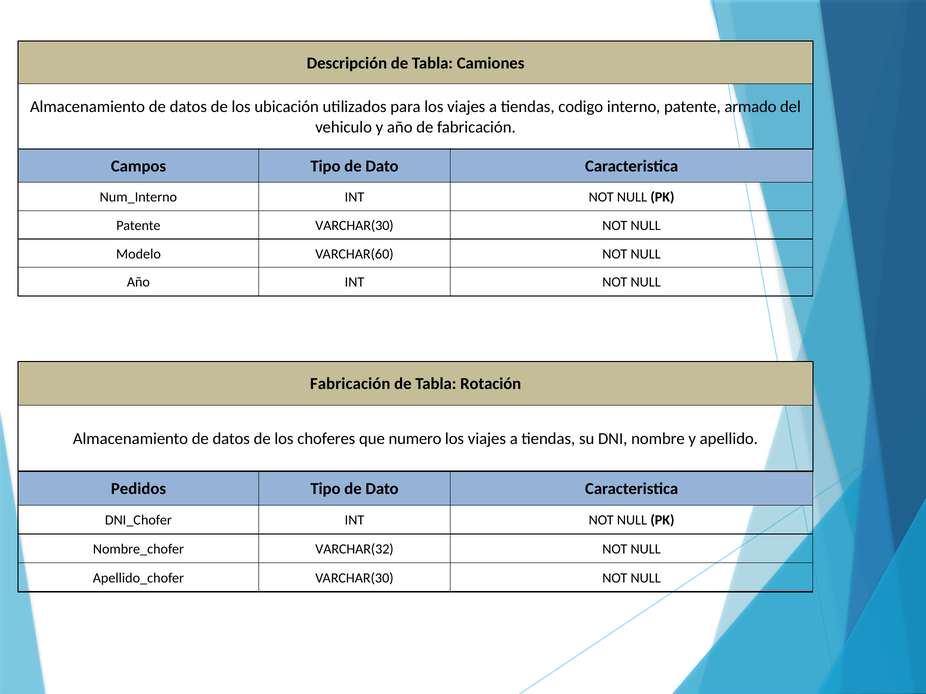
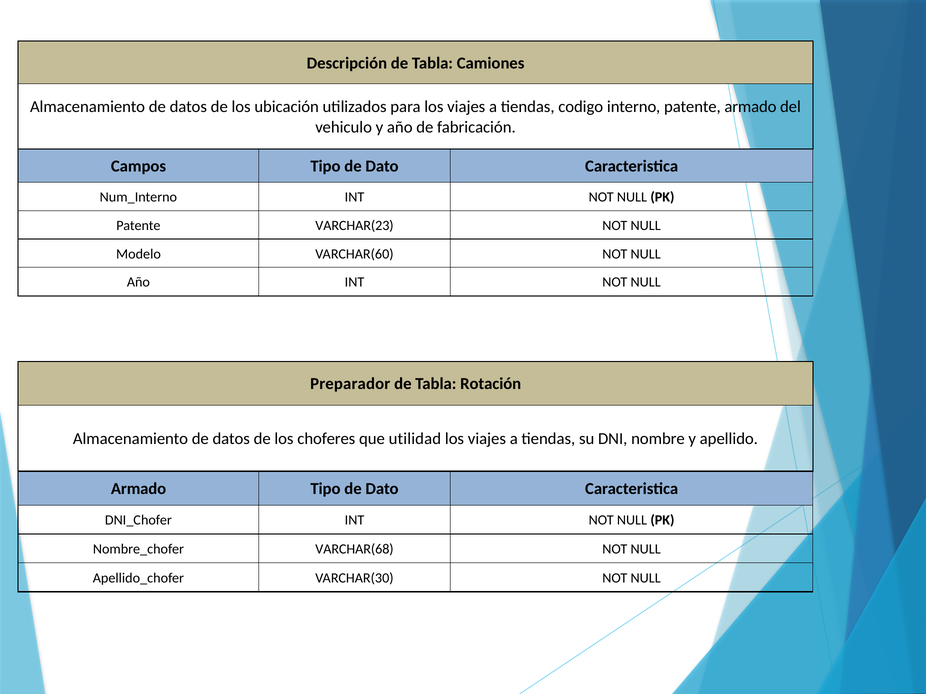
Patente VARCHAR(30: VARCHAR(30 -> VARCHAR(23 (354, 226)
Fabricación: Fabricación -> Preparador (350, 384)
numero: numero -> utilidad (415, 439)
Pedidos: Pedidos -> Armado (139, 489)
VARCHAR(32: VARCHAR(32 -> VARCHAR(68 (354, 550)
